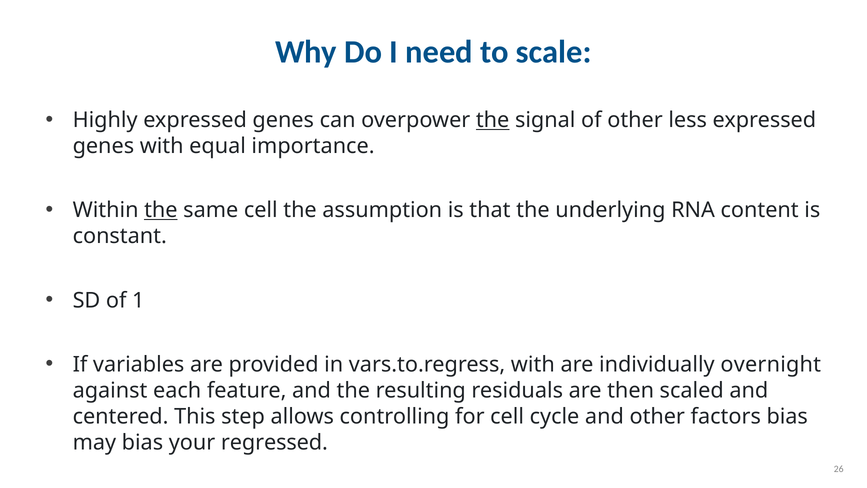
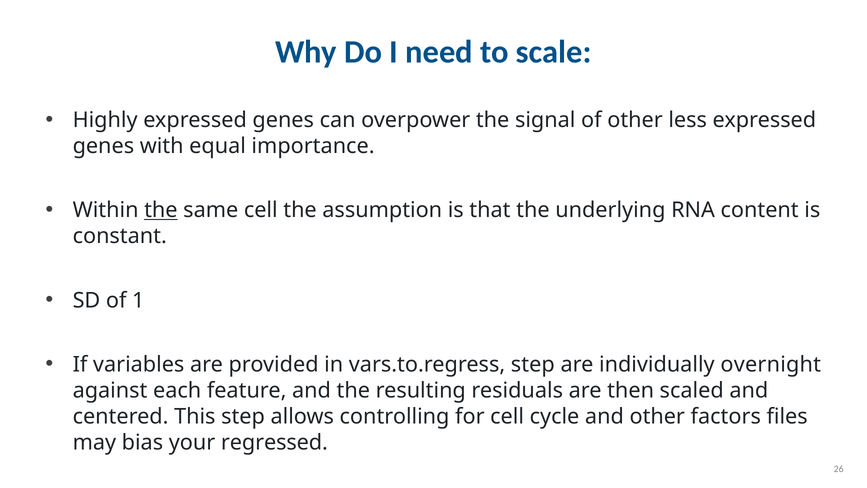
the underline: present -> none (493, 120)
vars.to.regress with: with -> step (533, 364)
factors bias: bias -> files (787, 416)
